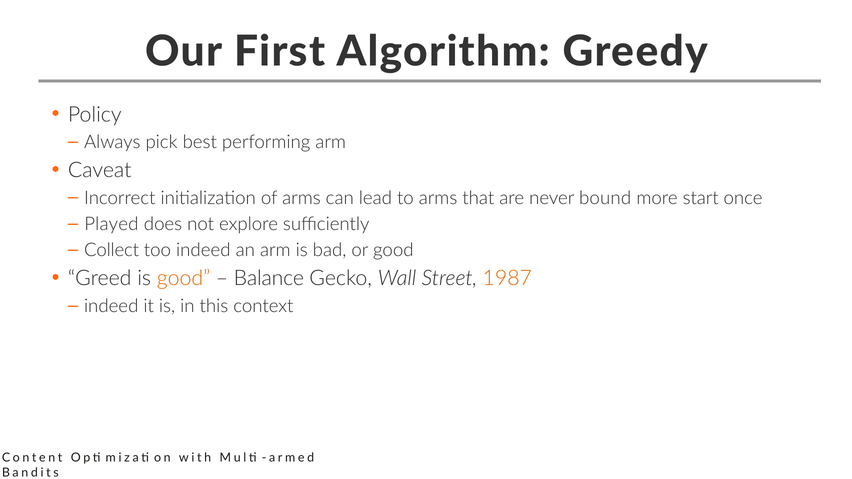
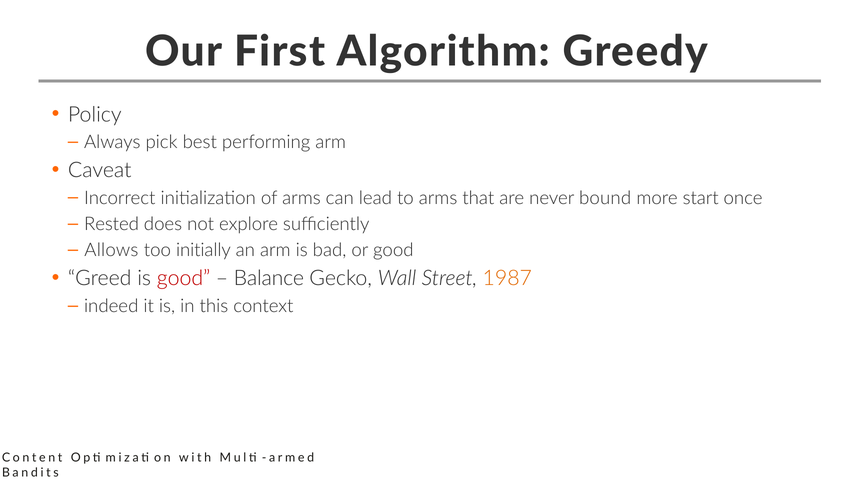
Played: Played -> Rested (111, 224)
Collect: Collect -> Allows (111, 250)
too indeed: indeed -> initially (203, 250)
good colour: orange -> red (184, 279)
